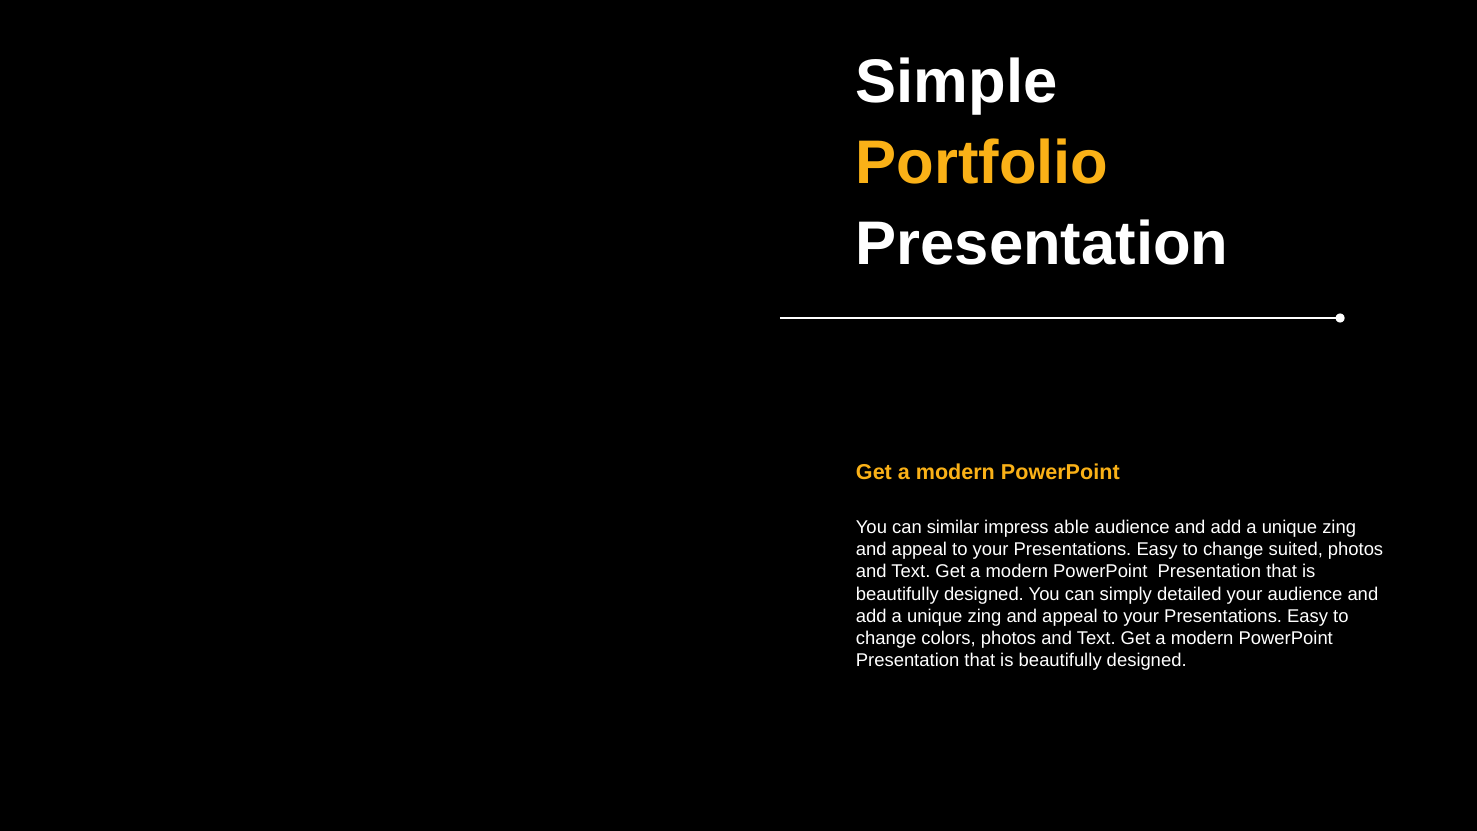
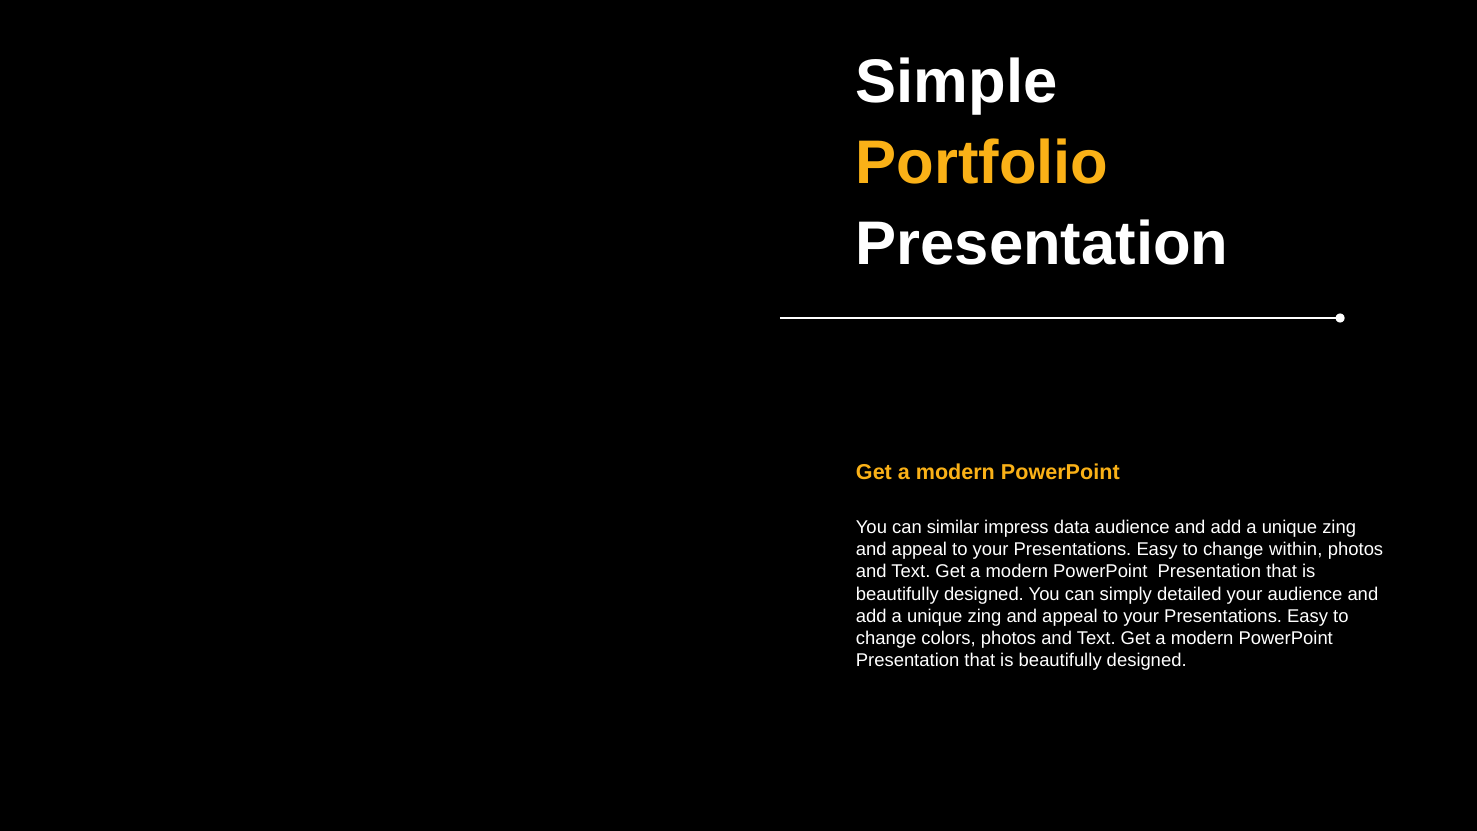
able: able -> data (1072, 527)
suited: suited -> within (1296, 550)
